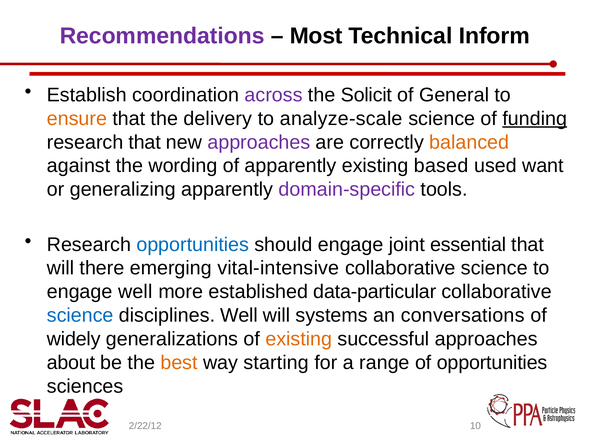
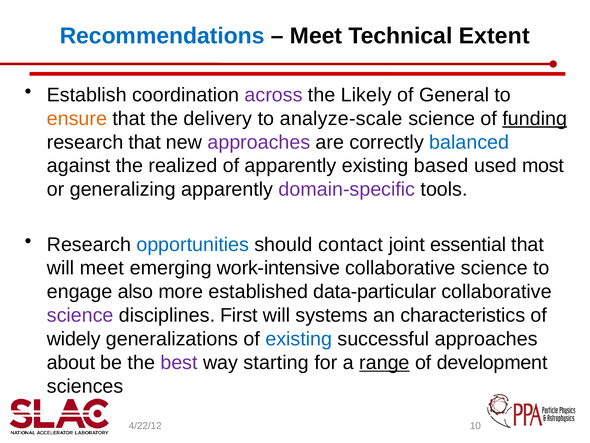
Recommendations colour: purple -> blue (162, 36)
Most: Most -> Meet (316, 36)
Inform: Inform -> Extent (494, 36)
Solicit: Solicit -> Likely (366, 95)
balanced colour: orange -> blue (469, 142)
wording: wording -> realized (183, 166)
want: want -> most (543, 166)
should engage: engage -> contact (351, 244)
will there: there -> meet (102, 268)
vital-intensive: vital-intensive -> work-intensive (278, 268)
engage well: well -> also (135, 291)
science colour: blue -> purple (80, 315)
disciplines Well: Well -> First (239, 315)
conversations: conversations -> characteristics (463, 315)
existing colour: orange -> blue (299, 339)
best colour: orange -> purple (179, 362)
range underline: none -> present (384, 362)
of opportunities: opportunities -> development (492, 362)
2/22/12: 2/22/12 -> 4/22/12 (145, 425)
